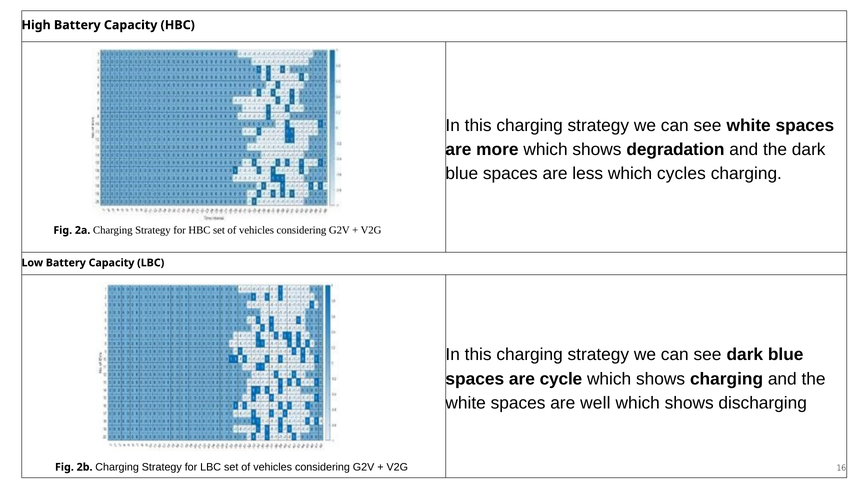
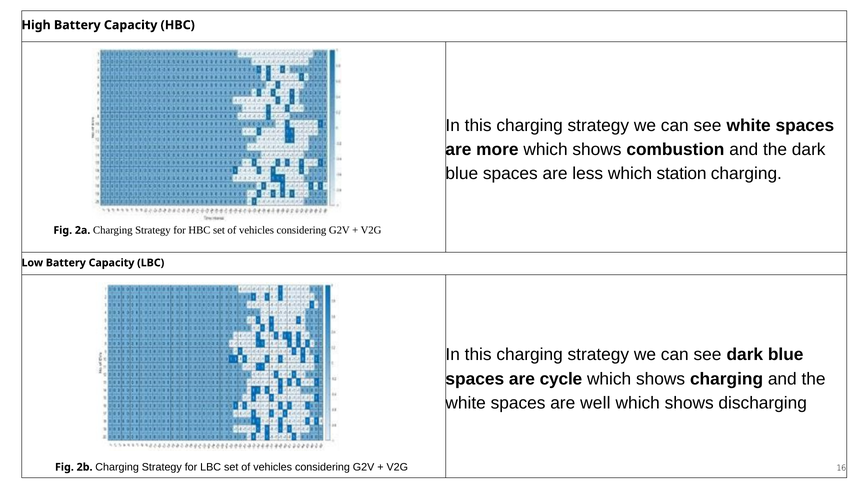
degradation: degradation -> combustion (675, 150)
cycles: cycles -> station (682, 174)
